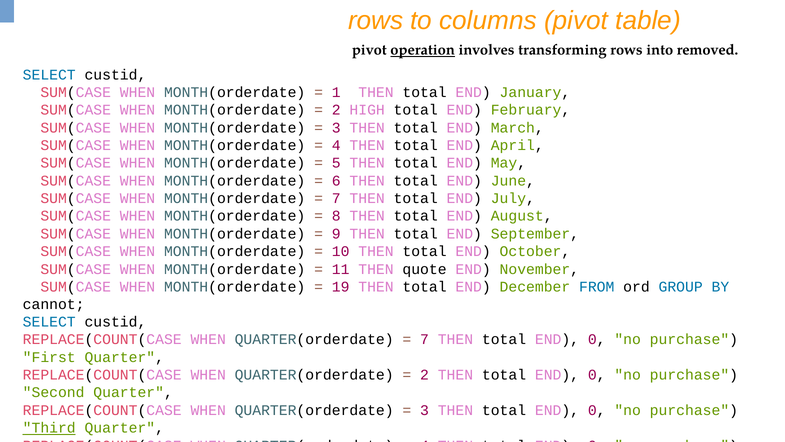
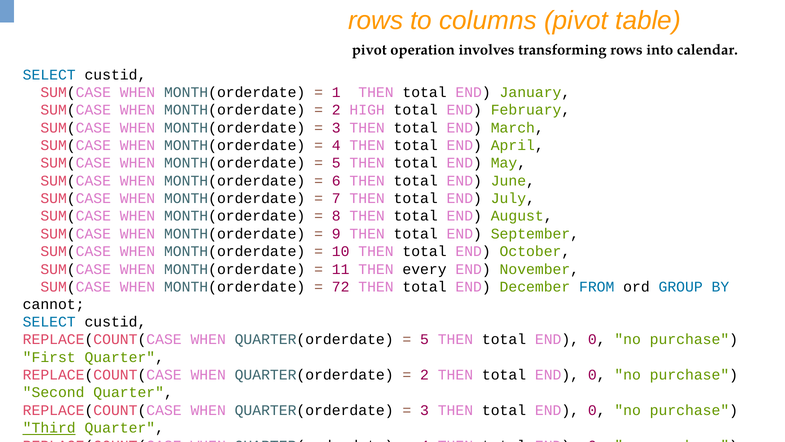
operation underline: present -> none (423, 50)
removed: removed -> calendar (707, 50)
quote: quote -> every (425, 269)
19: 19 -> 72 (341, 287)
7: 7 -> 5 (425, 339)
